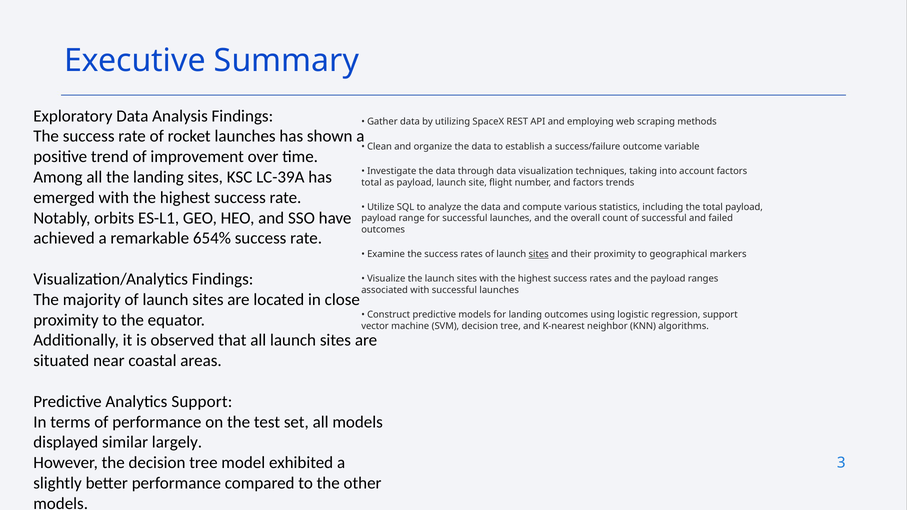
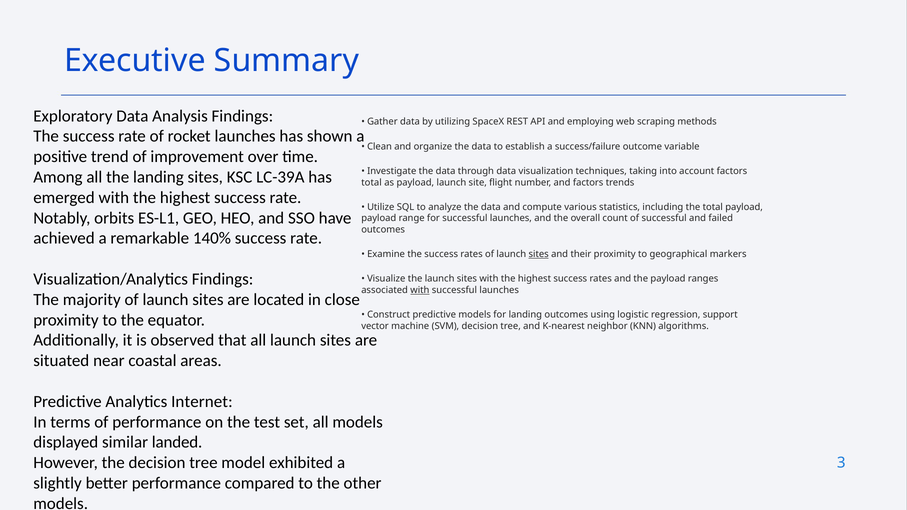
654%: 654% -> 140% (212, 238)
with underline: none -> present (420, 290)
Analytics Support: Support -> Internet (202, 402)
largely: largely -> landed (177, 443)
